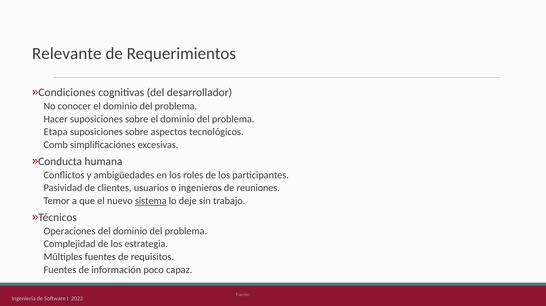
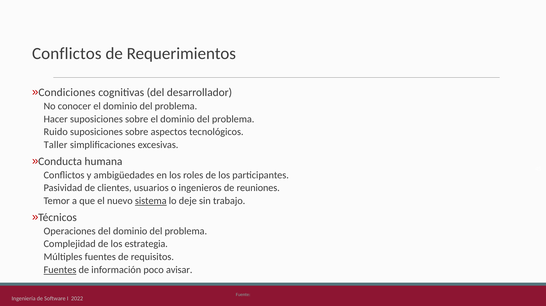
Relevante: Relevante -> Conflictos (67, 53)
Etapa: Etapa -> Ruido (56, 132)
Comb: Comb -> Taller (56, 145)
Fuentes underline: none -> present (60, 270)
capaz: capaz -> avisar (179, 270)
